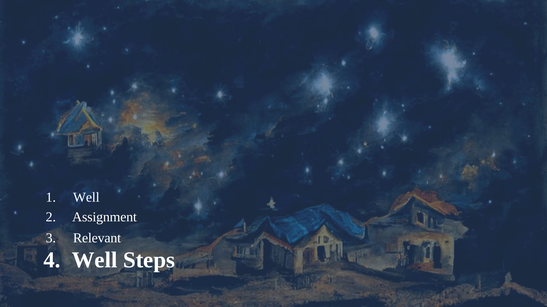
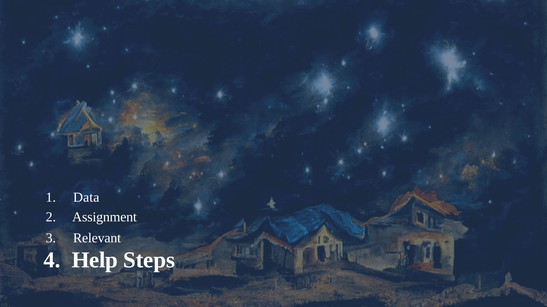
1 Well: Well -> Data (86, 198)
4 Well: Well -> Help (95, 261)
